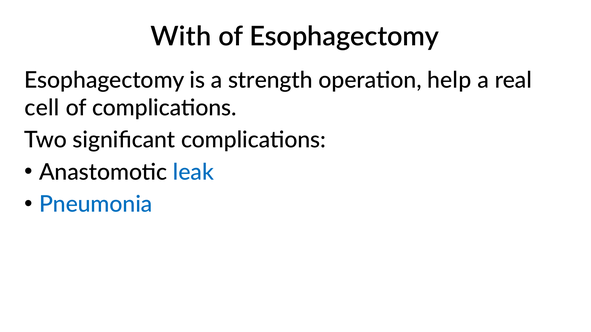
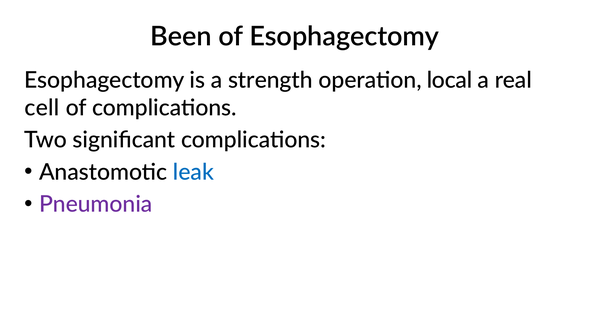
With: With -> Been (181, 37)
help: help -> local (449, 80)
Pneumonia colour: blue -> purple (96, 205)
